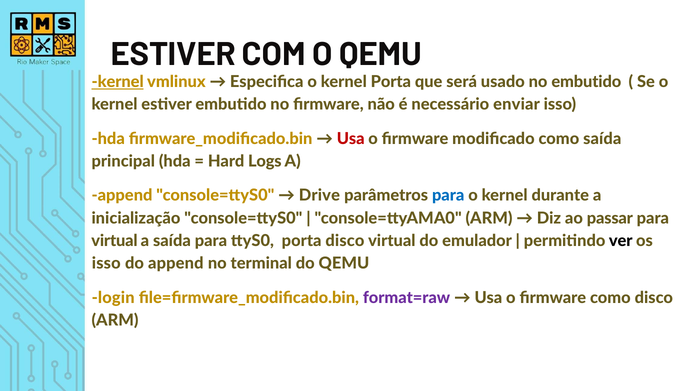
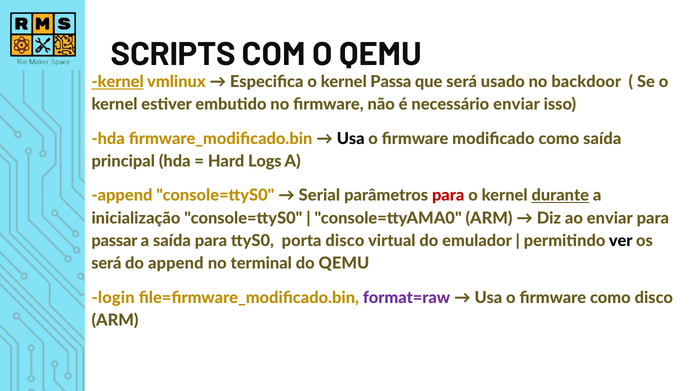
ESTIVER: ESTIVER -> SCRIPTS (173, 54)
kernel Porta: Porta -> Passa (391, 82)
no embutido: embutido -> backdoor (586, 82)
Usa colour: red -> black (351, 139)
Drive: Drive -> Serial (319, 196)
para colour: blue -> red (448, 196)
durante underline: none -> present (560, 196)
ao passar: passar -> enviar (610, 218)
virtual: virtual -> passar (114, 241)
isso: isso -> será (106, 264)
